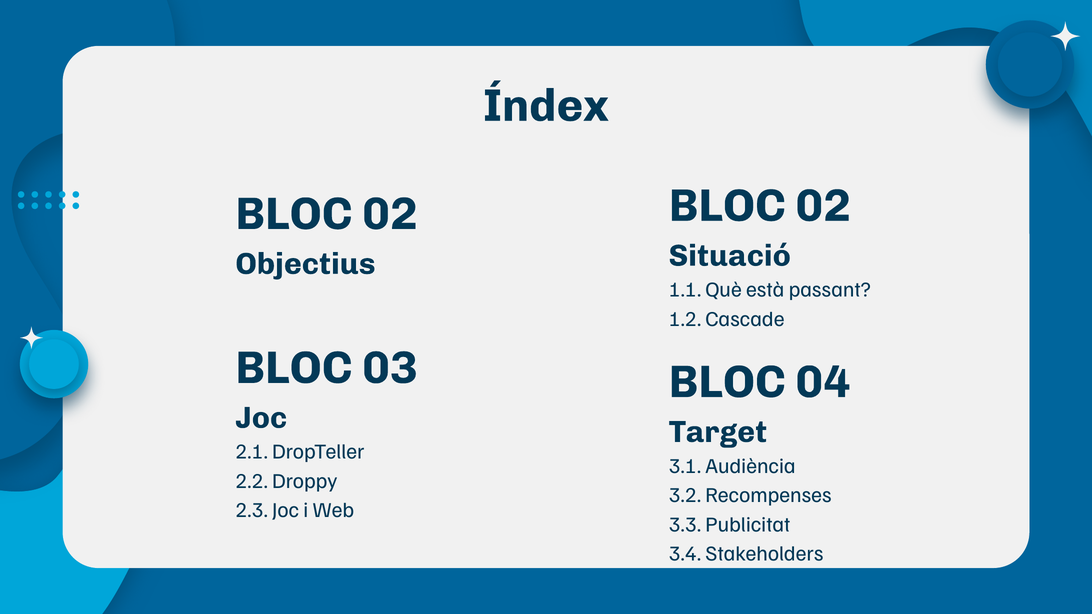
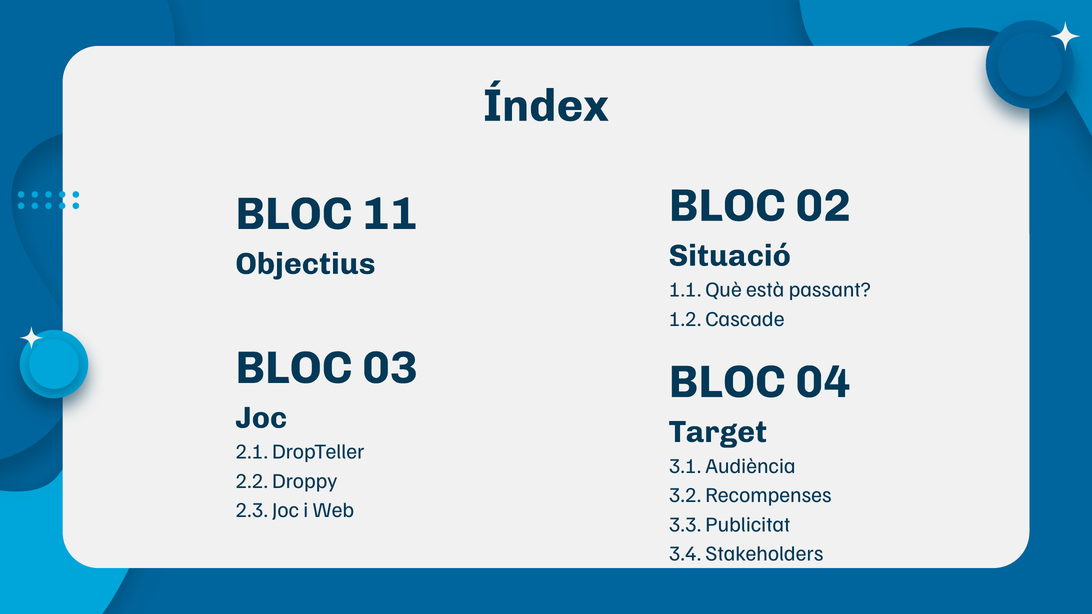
02: 02 -> 11 (390, 214)
